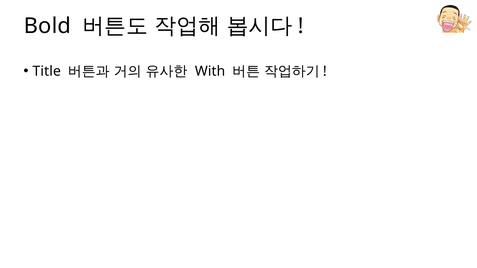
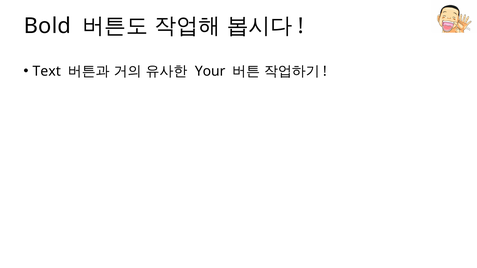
Title: Title -> Text (47, 71)
With: With -> Your (210, 71)
